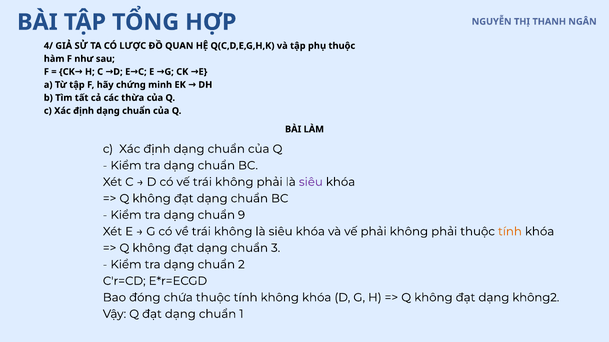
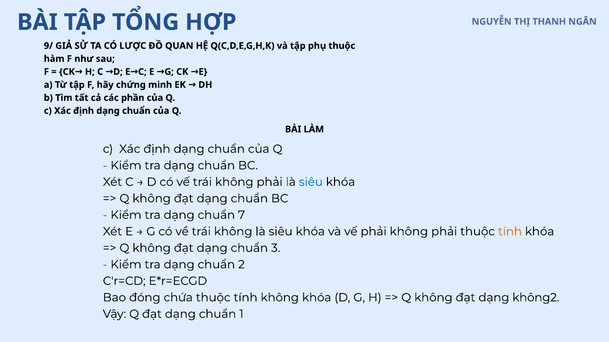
4/: 4/ -> 9/ (48, 46)
thừa: thừa -> phần (133, 98)
siêu colour: purple -> blue (311, 182)
9: 9 -> 7 (241, 215)
